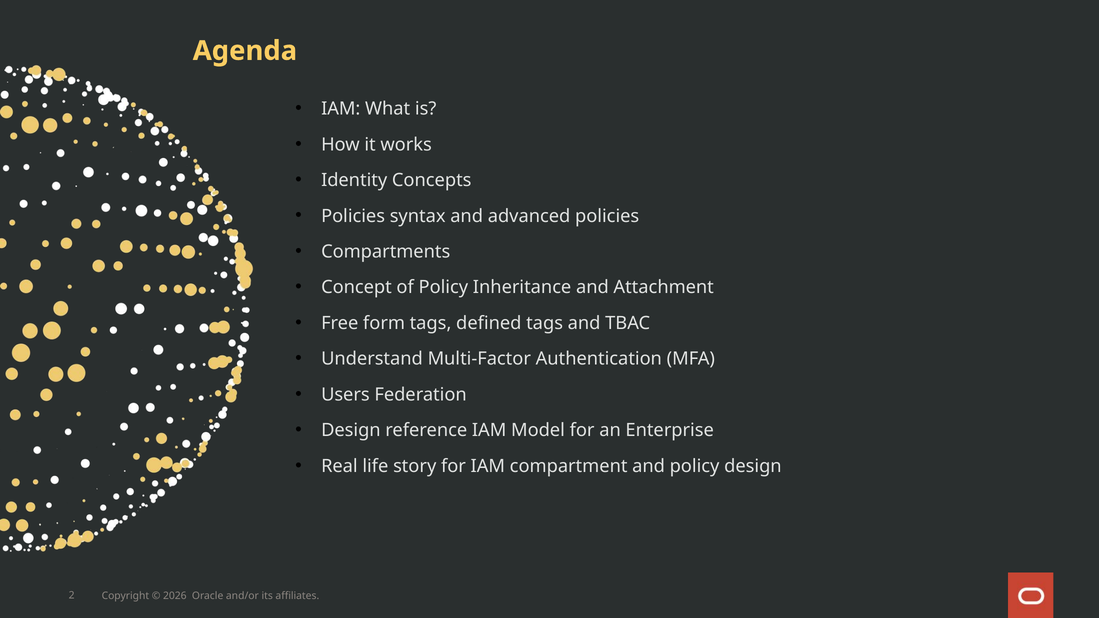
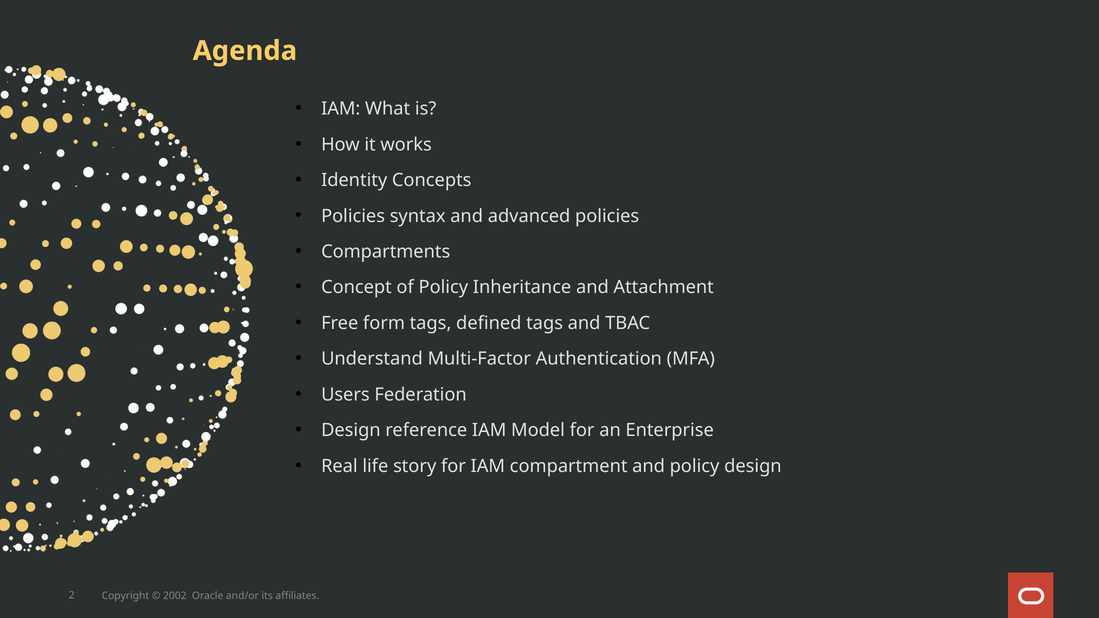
2026: 2026 -> 2002 (175, 596)
